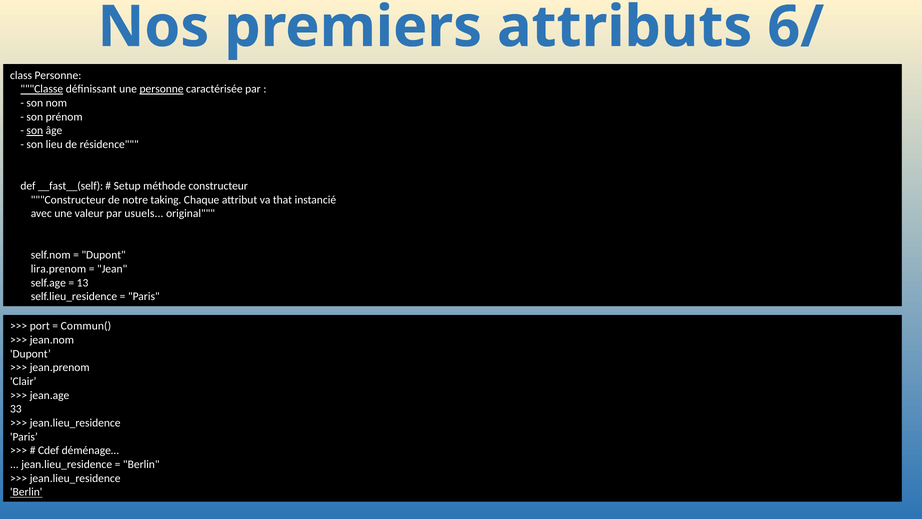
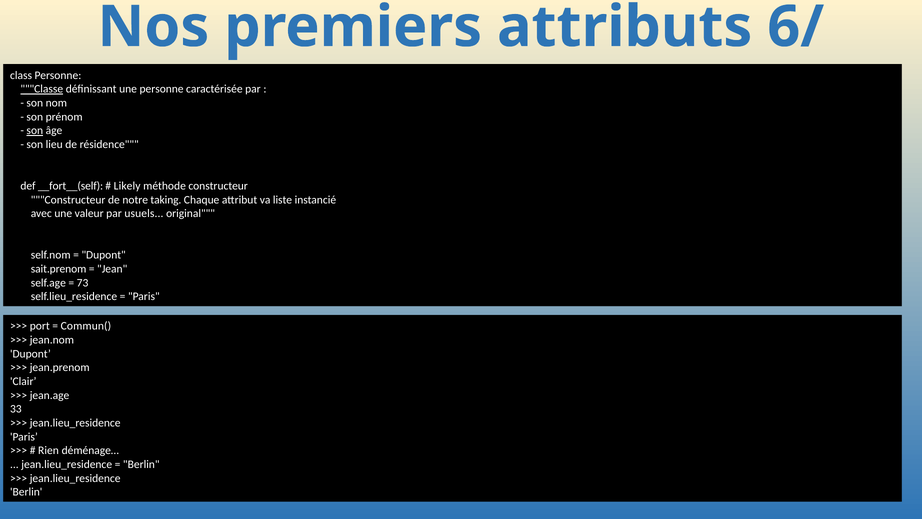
personne underline: present -> none (162, 89)
__fast__(self: __fast__(self -> __fort__(self (71, 186)
Setup: Setup -> Likely (127, 186)
that: that -> liste (283, 200)
lira.prenom: lira.prenom -> sait.prenom (59, 269)
13: 13 -> 73 (83, 283)
Cdef: Cdef -> Rien (49, 450)
Berlin underline: present -> none (26, 492)
